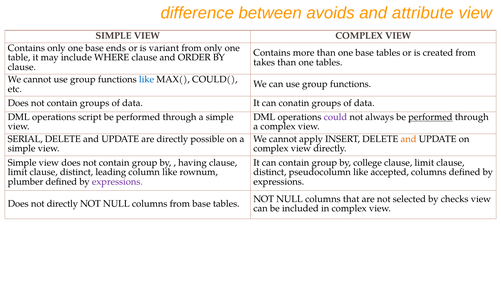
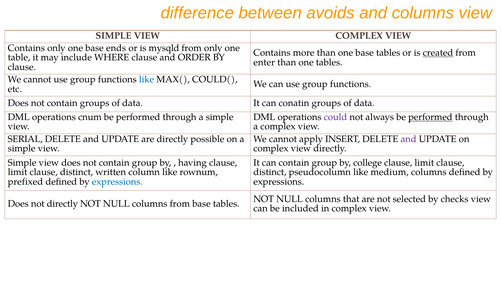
and attribute: attribute -> columns (423, 13)
variant: variant -> mysqld (164, 48)
created underline: none -> present (438, 53)
takes: takes -> enter (264, 62)
script: script -> cnum (90, 117)
and colour: orange -> purple (409, 139)
leading: leading -> written (111, 172)
accepted: accepted -> medium (390, 172)
plumber: plumber -> prefixed (25, 182)
expressions colour: purple -> blue (117, 182)
